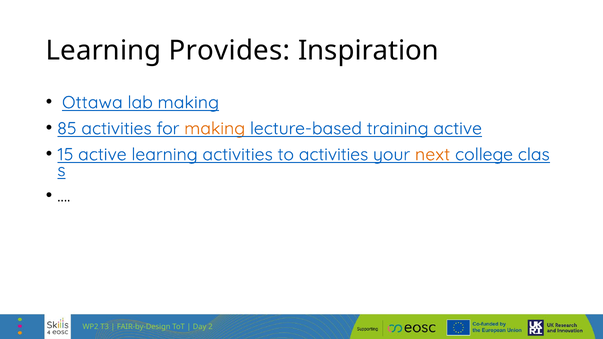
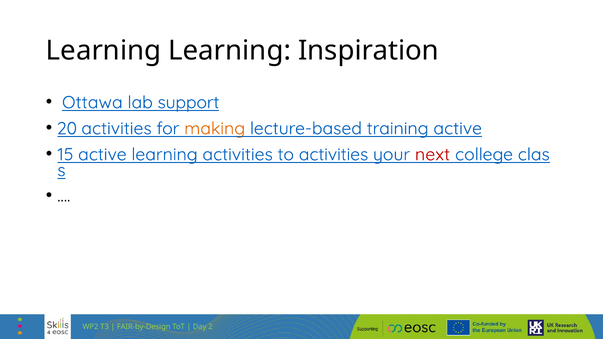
Learning Provides: Provides -> Learning (230, 51)
lab making: making -> support (188, 103)
85: 85 -> 20 (67, 129)
next colour: orange -> red (433, 155)
